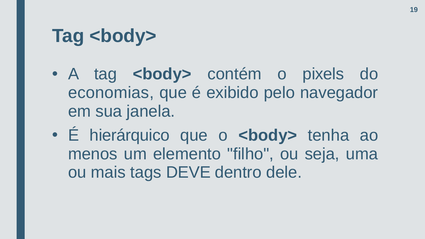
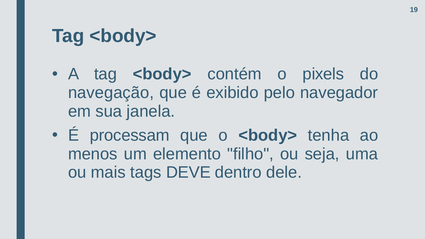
economias: economias -> navegação (111, 93)
hierárquico: hierárquico -> processam (130, 135)
